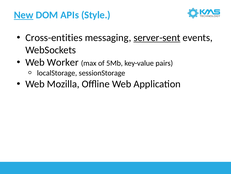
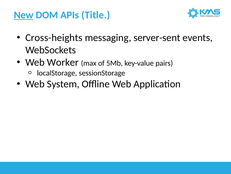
Style: Style -> Title (96, 15)
Cross-entities: Cross-entities -> Cross-heights (54, 37)
server-sent underline: present -> none (157, 37)
Mozilla: Mozilla -> System (63, 84)
